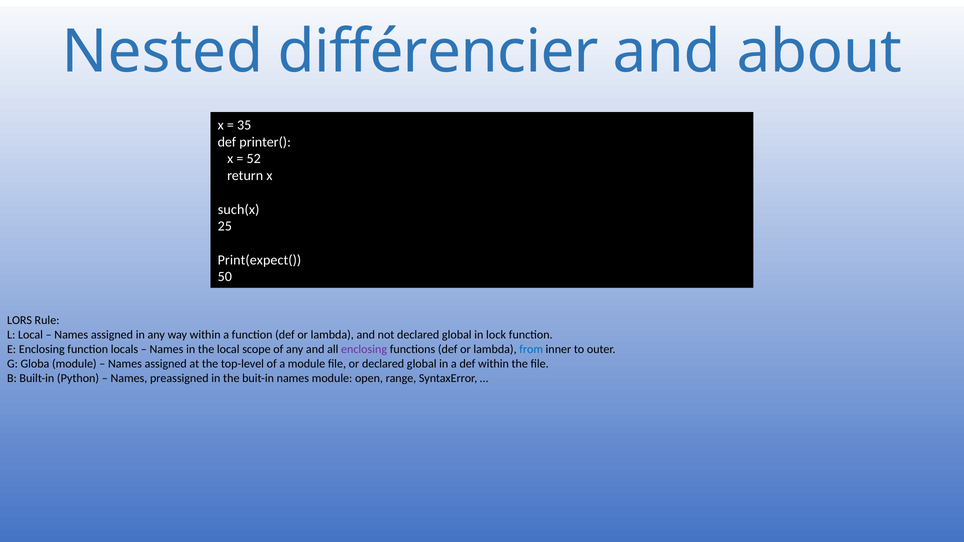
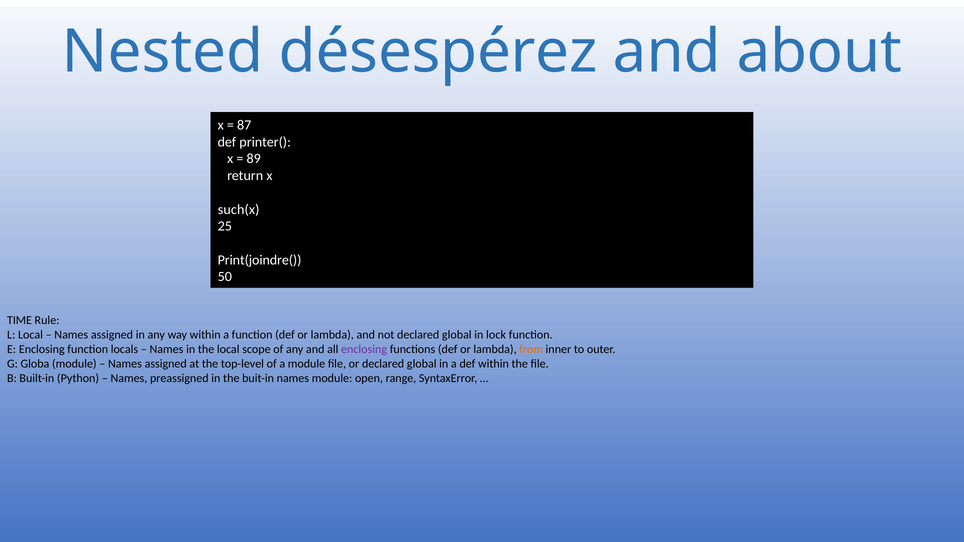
différencier: différencier -> désespérez (438, 52)
35: 35 -> 87 (244, 125)
52: 52 -> 89 (254, 159)
Print(expect(: Print(expect( -> Print(joindre( (260, 260)
LORS: LORS -> TIME (20, 321)
from colour: blue -> orange (531, 349)
